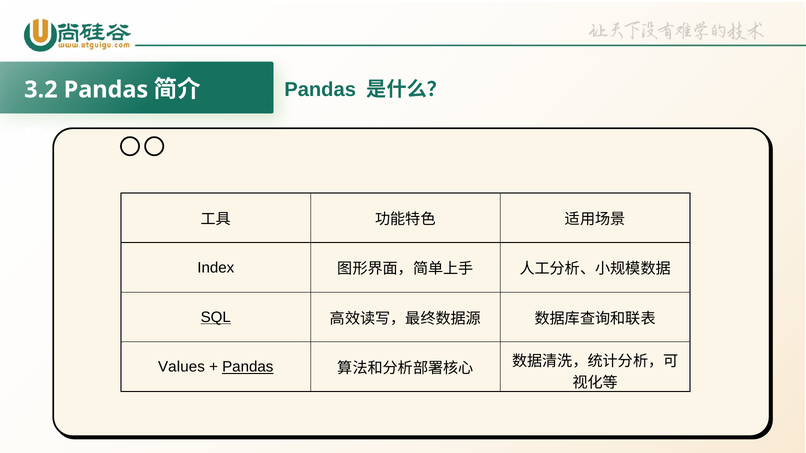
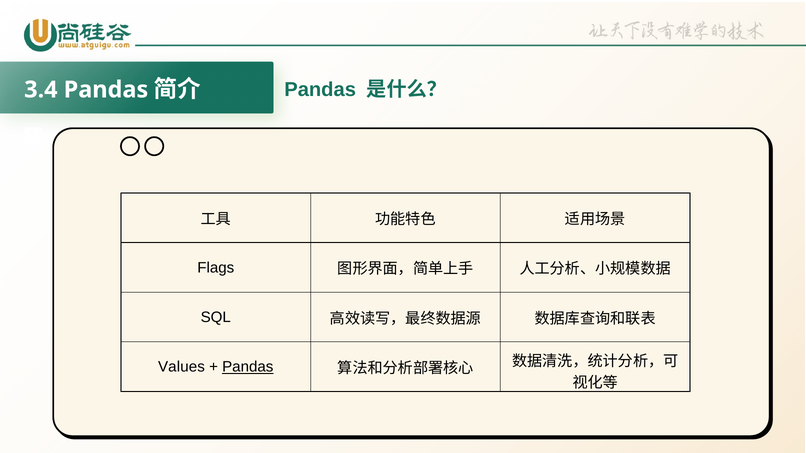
3.2: 3.2 -> 3.4 (41, 90)
Index: Index -> Flags (216, 268)
SQL underline: present -> none (216, 318)
